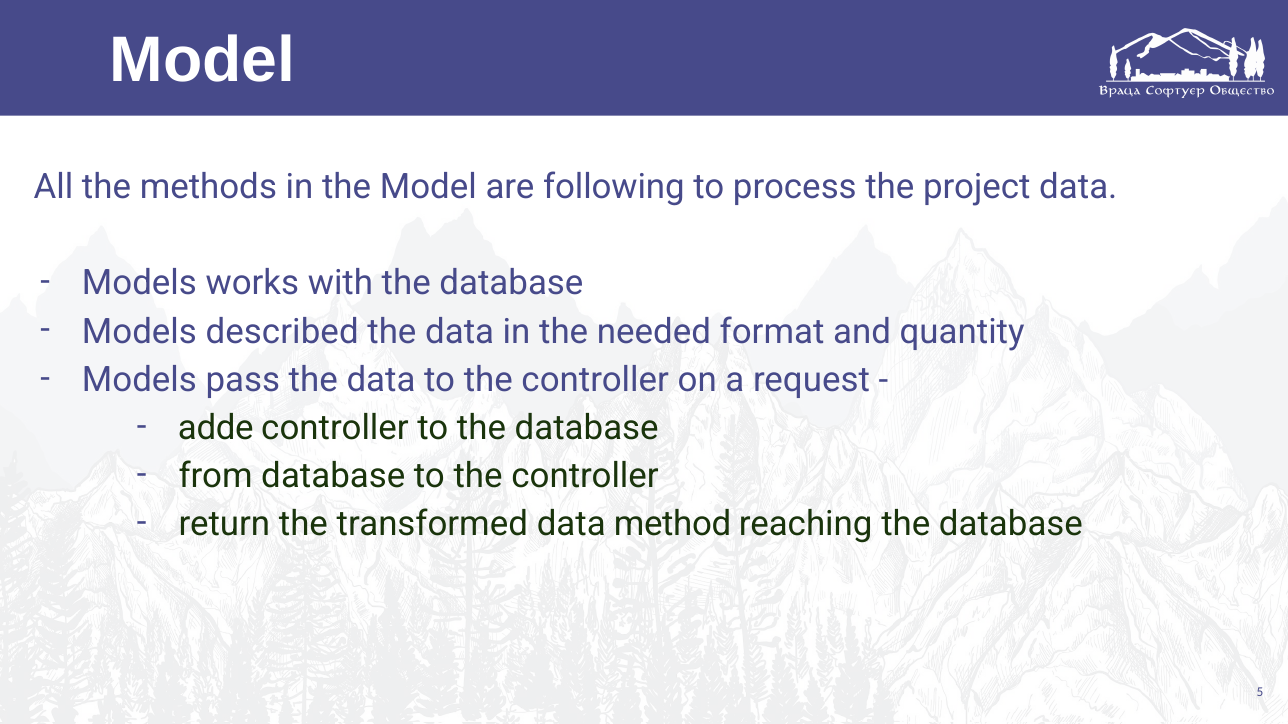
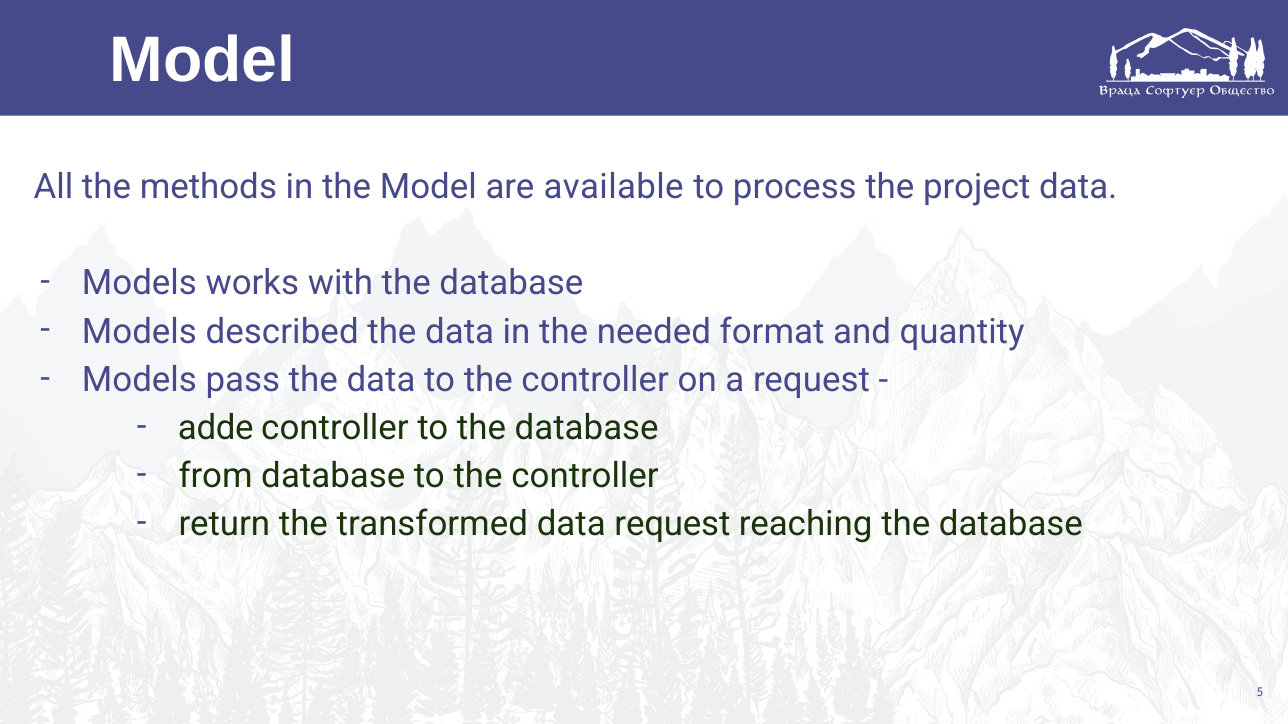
following: following -> available (614, 187)
data method: method -> request (672, 524)
